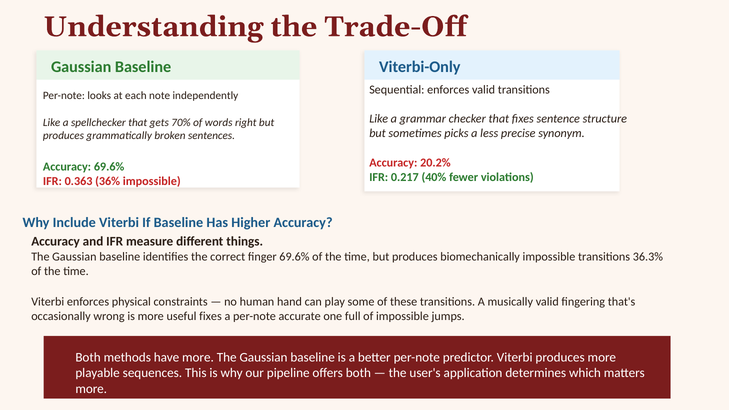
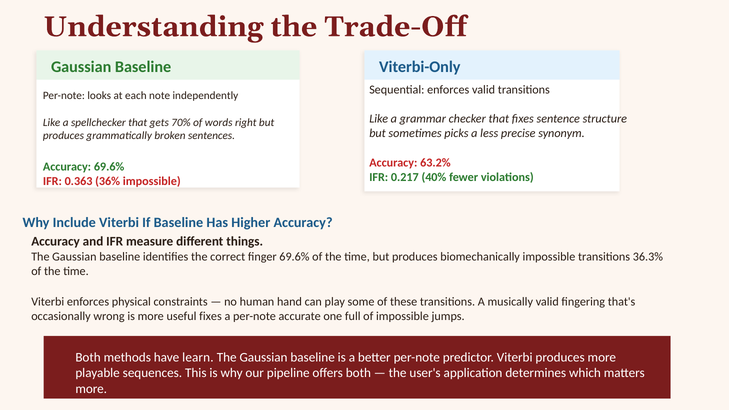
20.2%: 20.2% -> 63.2% (435, 163)
have more: more -> learn (198, 357)
